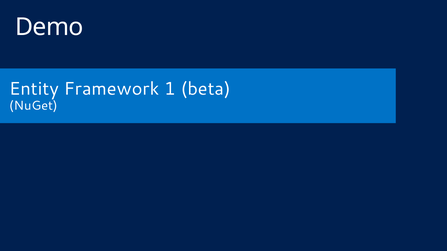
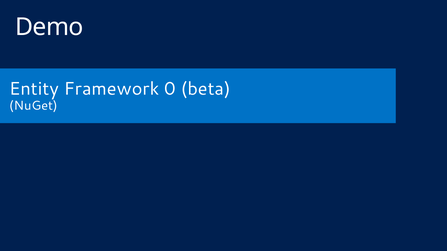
1: 1 -> 0 (170, 89)
